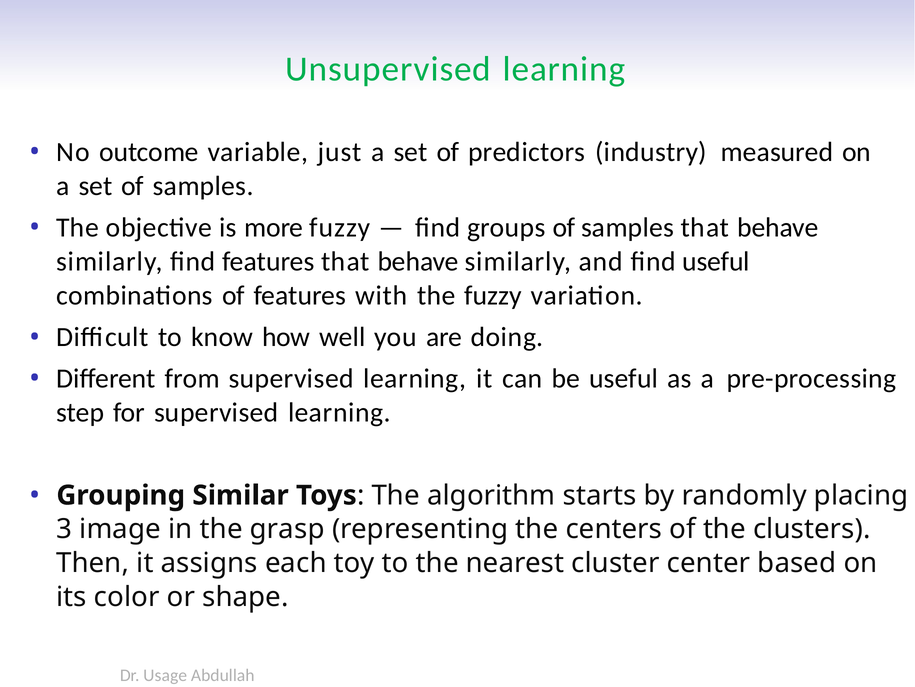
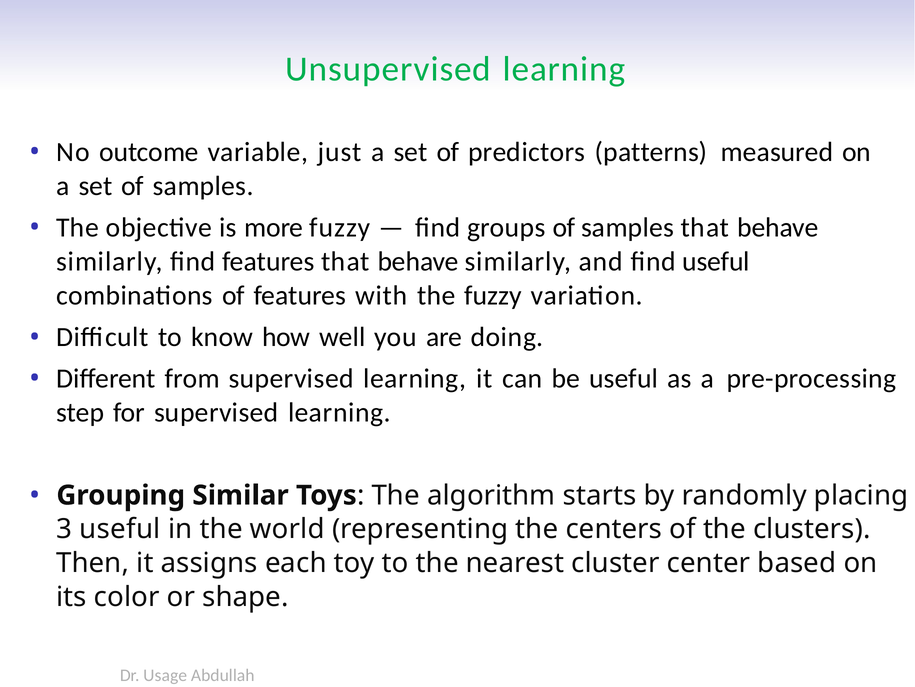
industry: industry -> patterns (651, 152)
3 image: image -> useful (120, 529)
grasp: grasp -> world (287, 529)
